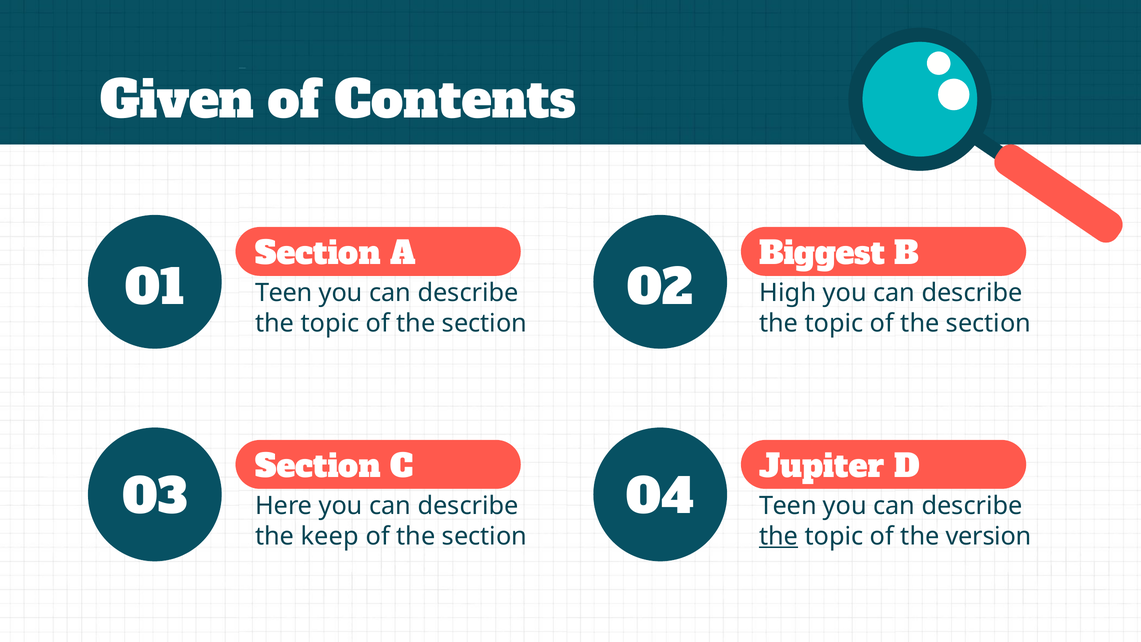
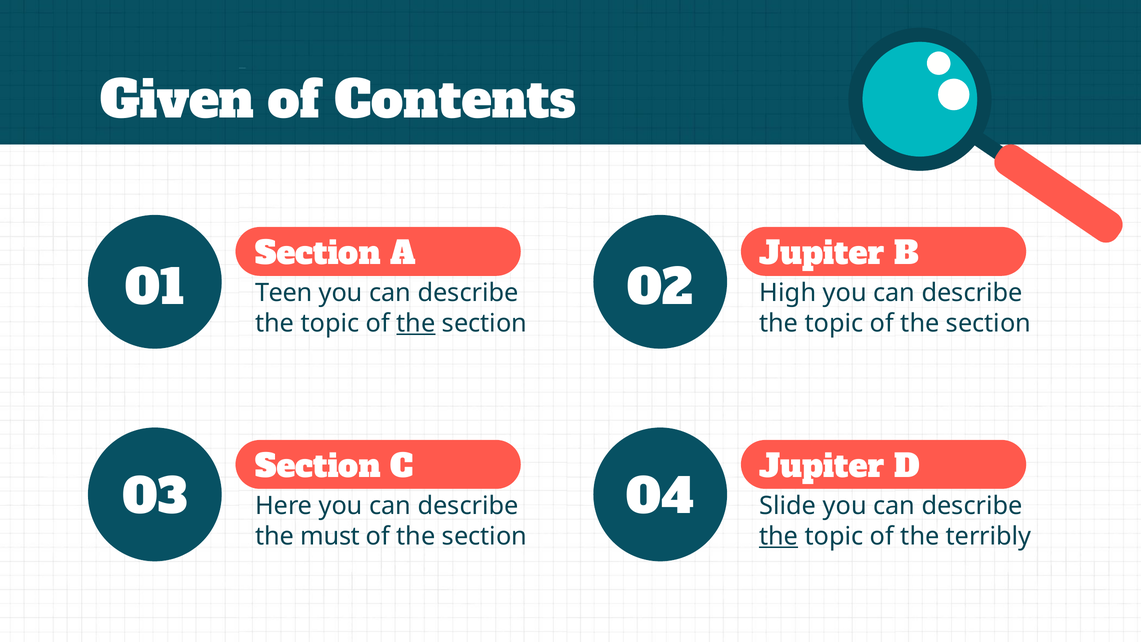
Biggest: Biggest -> Jupiter (822, 254)
the underline: none -> present (416, 323)
Teen: Teen -> Slide (788, 506)
keep: keep -> must (330, 536)
version: version -> terribly (988, 536)
